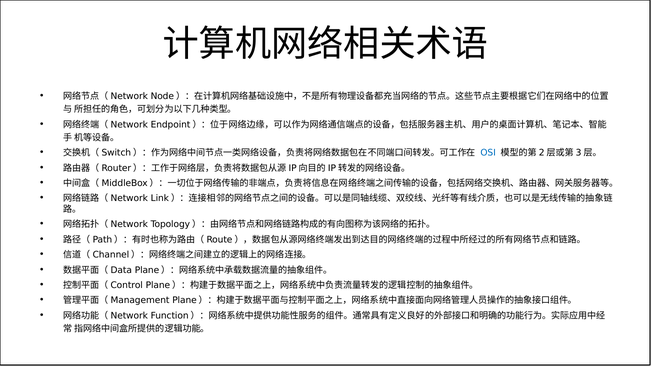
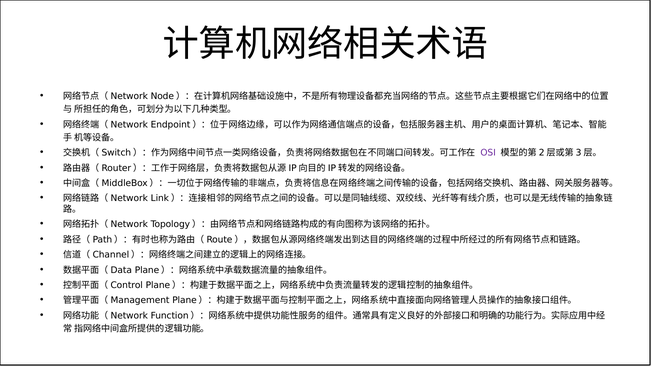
OSI colour: blue -> purple (488, 153)
